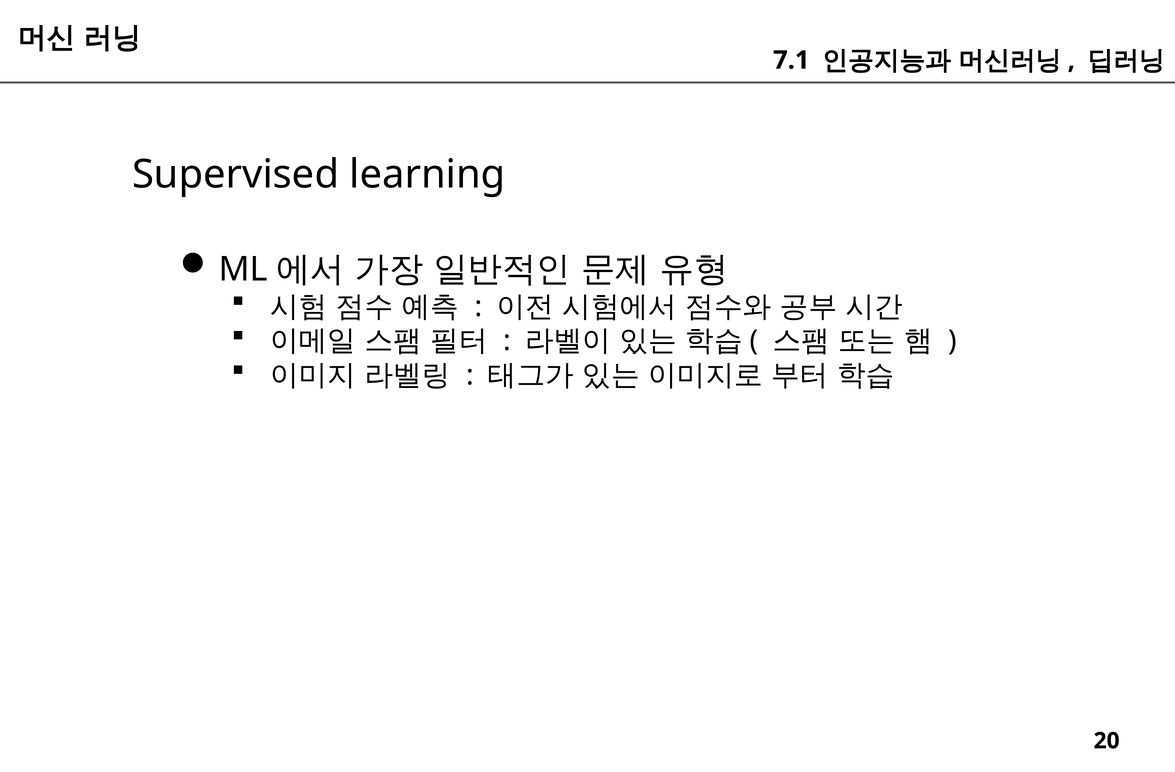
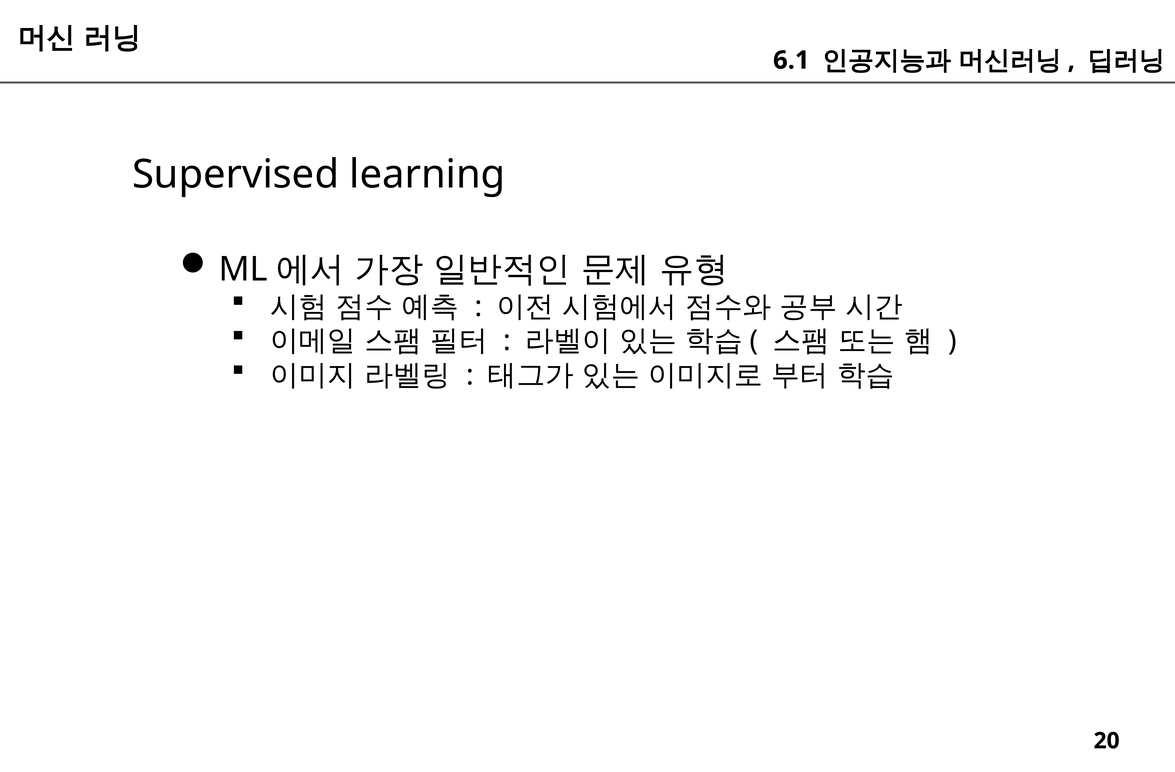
7.1: 7.1 -> 6.1 (791, 60)
